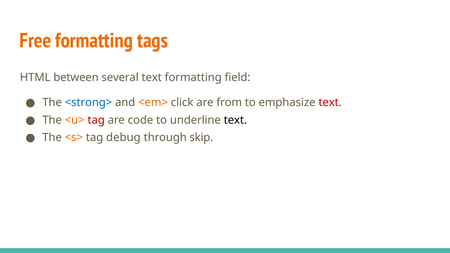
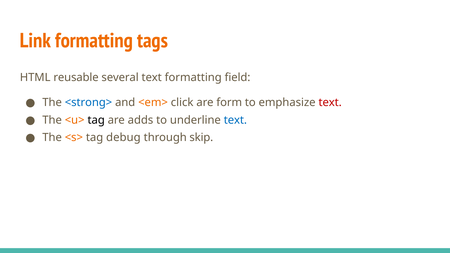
Free: Free -> Link (35, 41)
between: between -> reusable (76, 77)
from: from -> form (229, 102)
tag colour: red -> black (96, 120)
code: code -> adds (140, 120)
text colour: black -> blue (235, 120)
